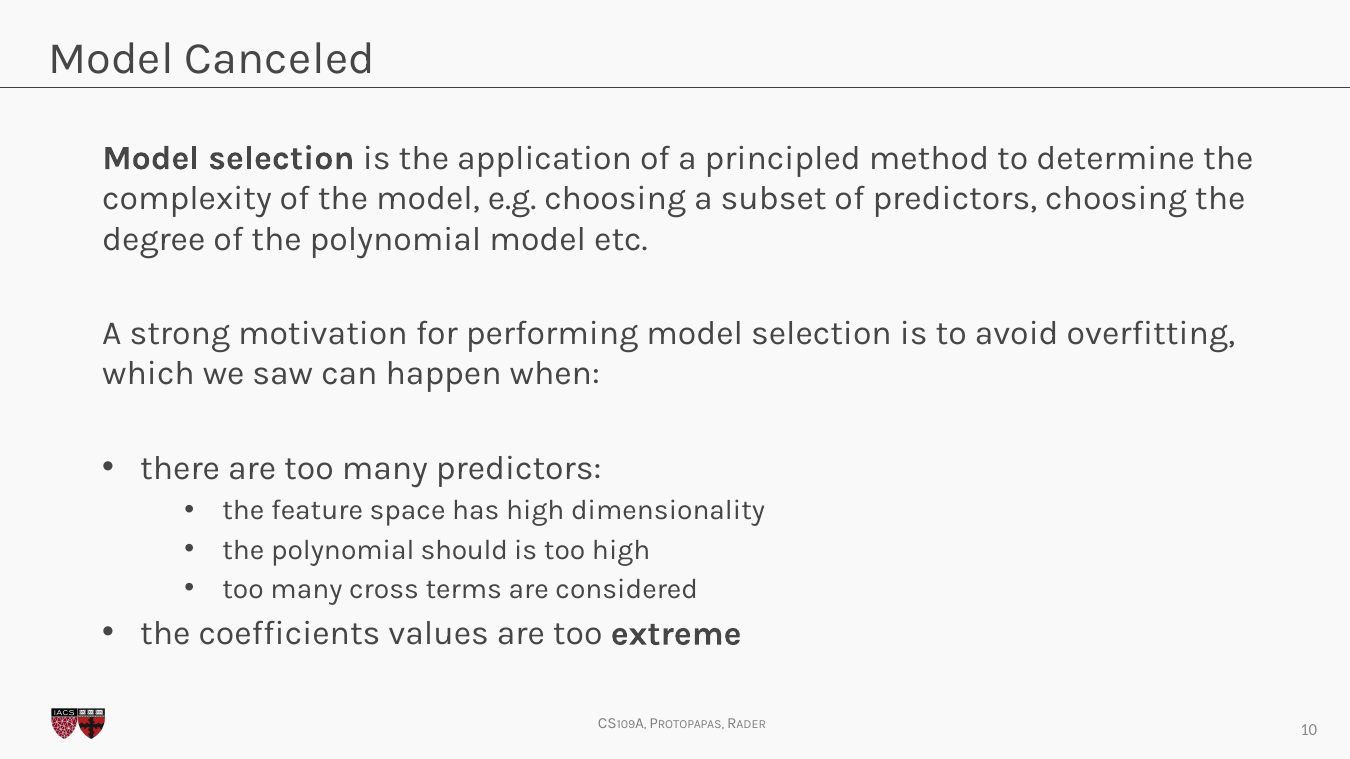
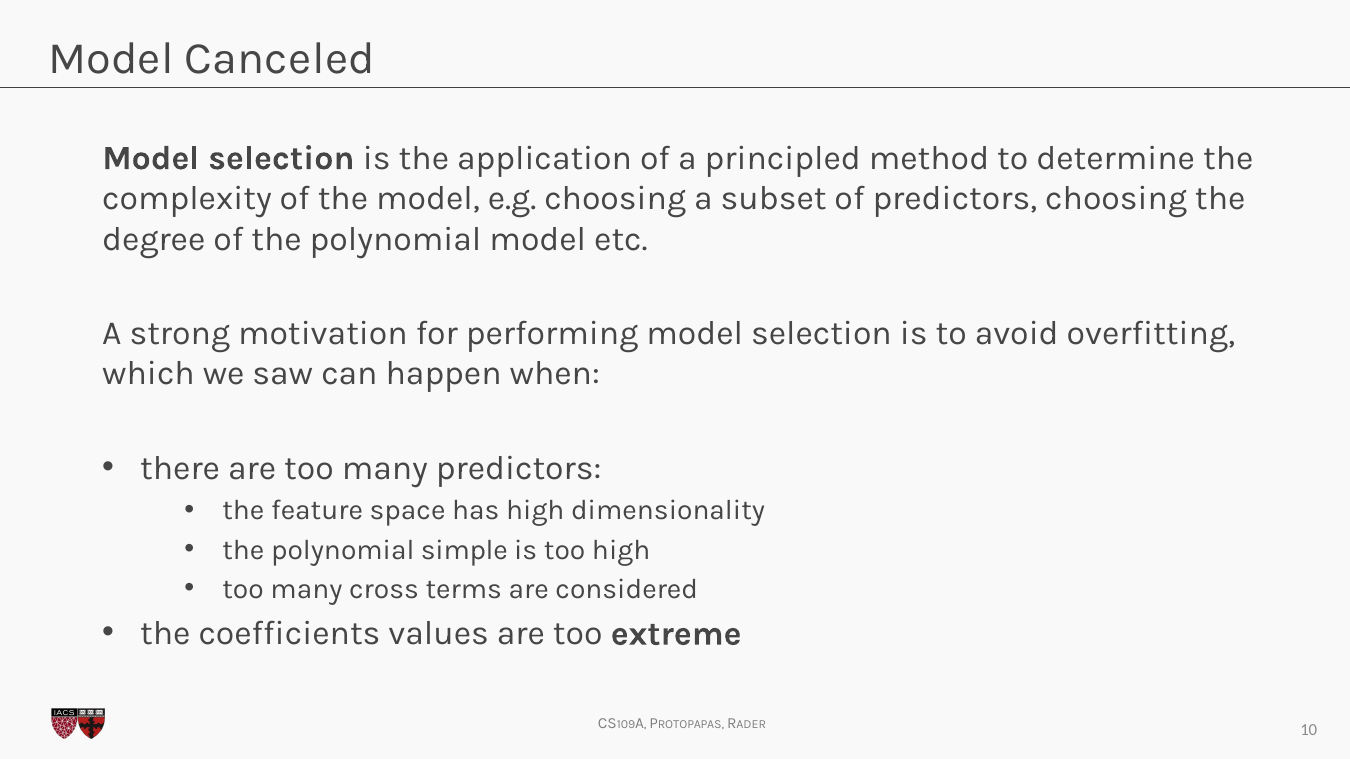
should: should -> simple (464, 550)
